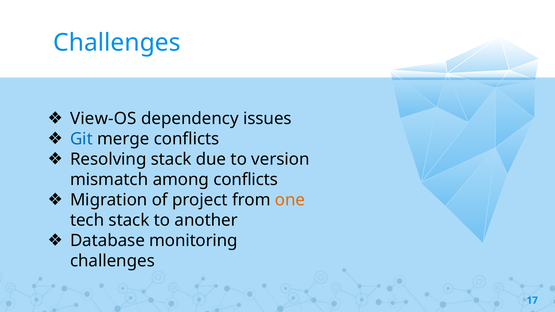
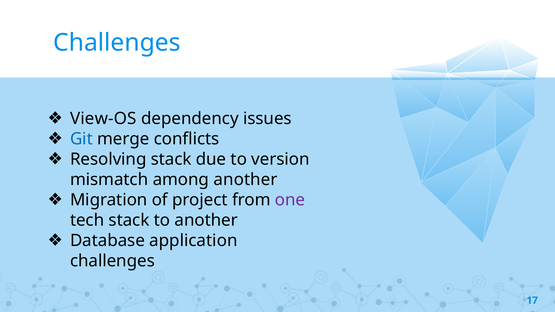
among conflicts: conflicts -> another (246, 180)
one colour: orange -> purple (290, 200)
monitoring: monitoring -> application (193, 241)
